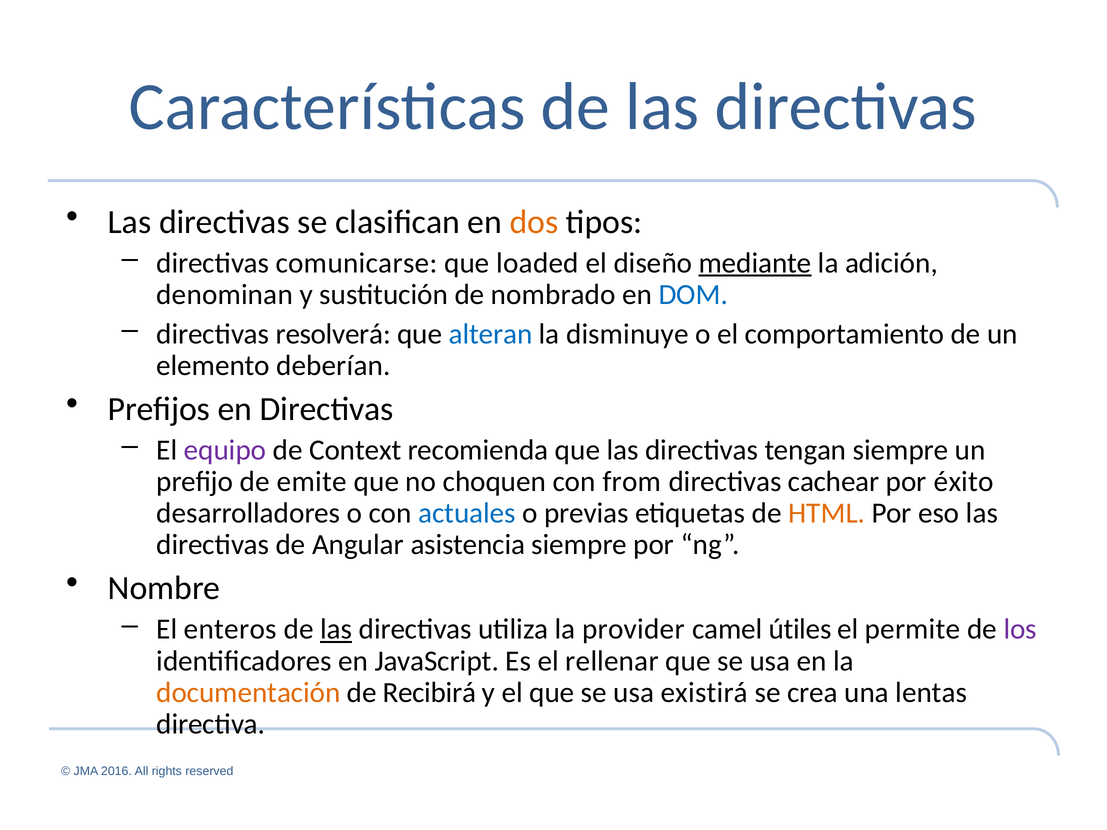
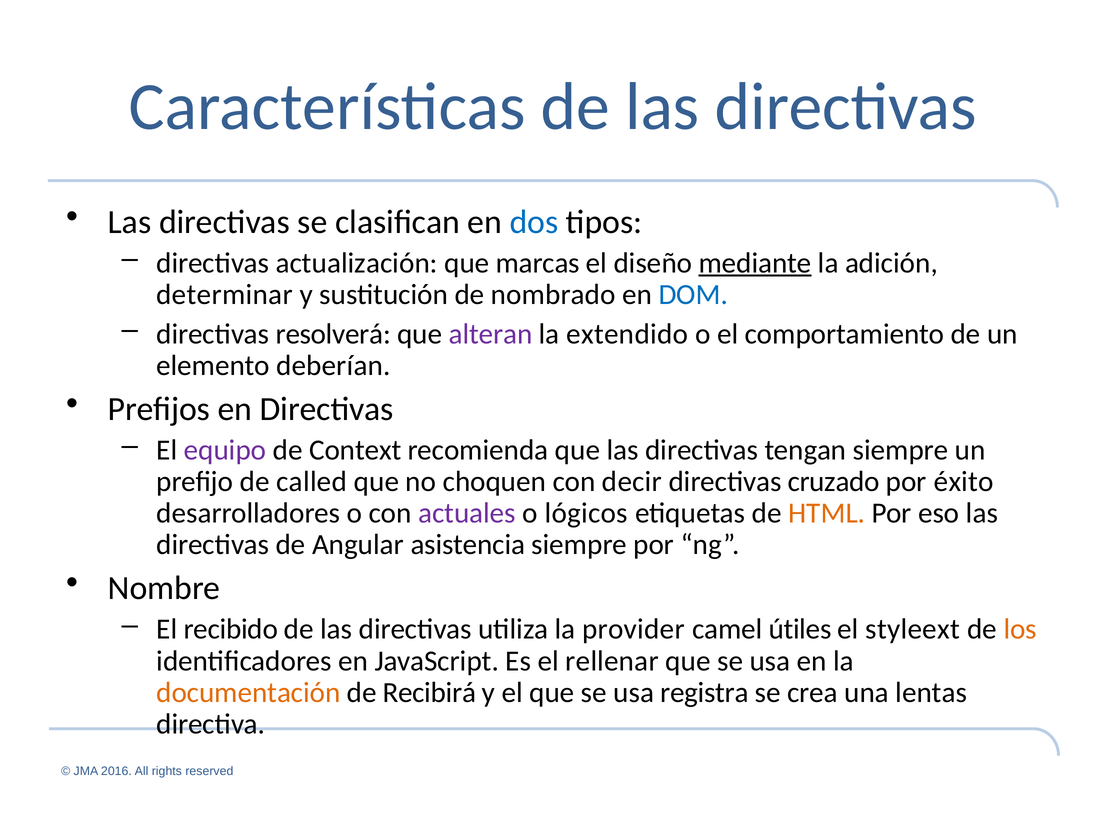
dos colour: orange -> blue (534, 222)
comunicarse: comunicarse -> actualización (357, 263)
loaded: loaded -> marcas (538, 263)
denominan: denominan -> determinar (225, 295)
alteran colour: blue -> purple (491, 334)
disminuye: disminuye -> extendido (627, 334)
emite: emite -> called (312, 482)
from: from -> decir (632, 482)
cachear: cachear -> cruzado (834, 482)
actuales colour: blue -> purple (467, 513)
previas: previas -> lógicos (586, 513)
enteros: enteros -> recibido (231, 630)
las underline: present -> none (336, 630)
permite: permite -> styleext (913, 630)
los colour: purple -> orange (1020, 630)
existirá: existirá -> registra (705, 693)
